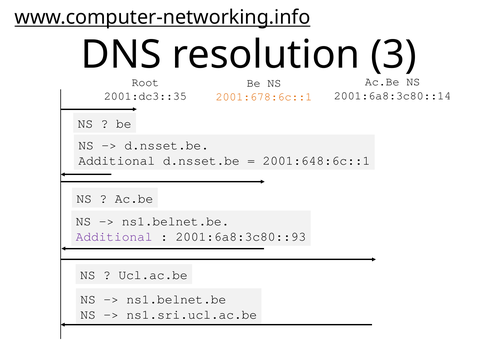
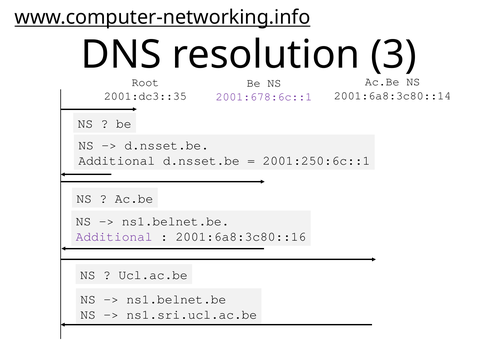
2001:678:6c::1 colour: orange -> purple (264, 97)
2001:648:6c::1: 2001:648:6c::1 -> 2001:250:6c::1 (316, 161)
2001:6a8:3c80::93: 2001:6a8:3c80::93 -> 2001:6a8:3c80::16 (241, 237)
